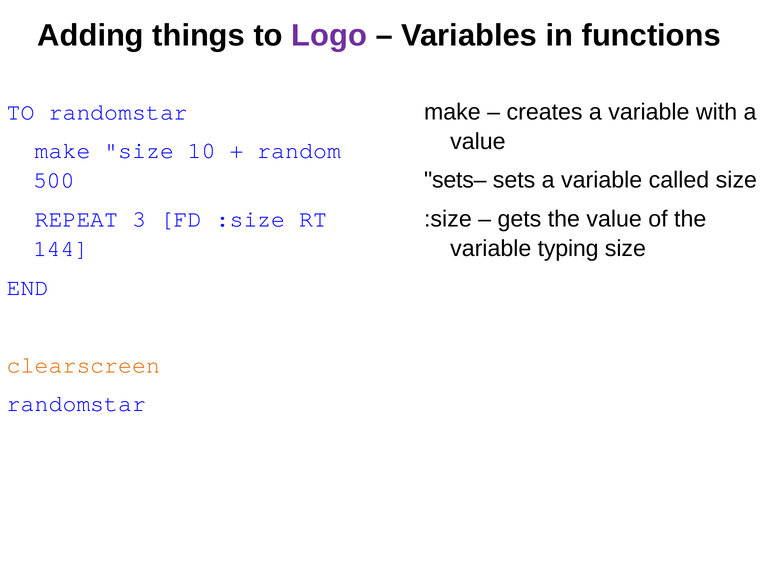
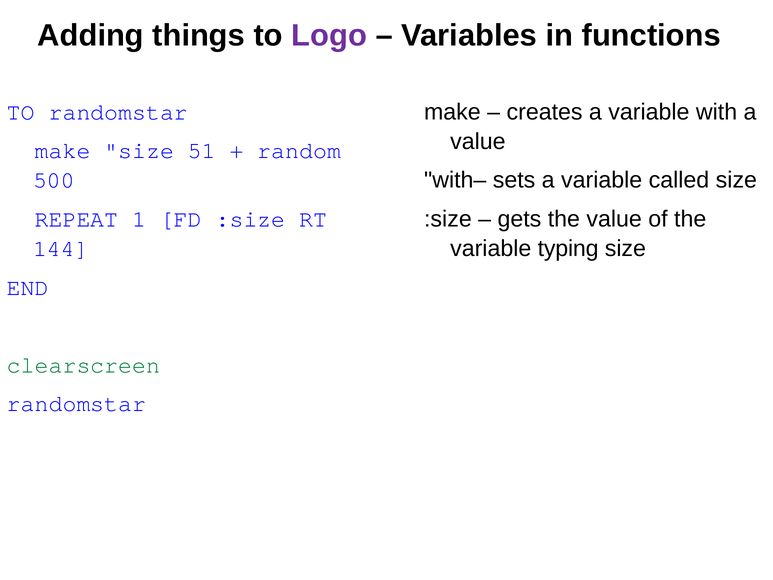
10: 10 -> 51 (202, 151)
sets–: sets– -> with– (455, 180)
3: 3 -> 1 (139, 219)
clearscreen colour: orange -> green (84, 365)
